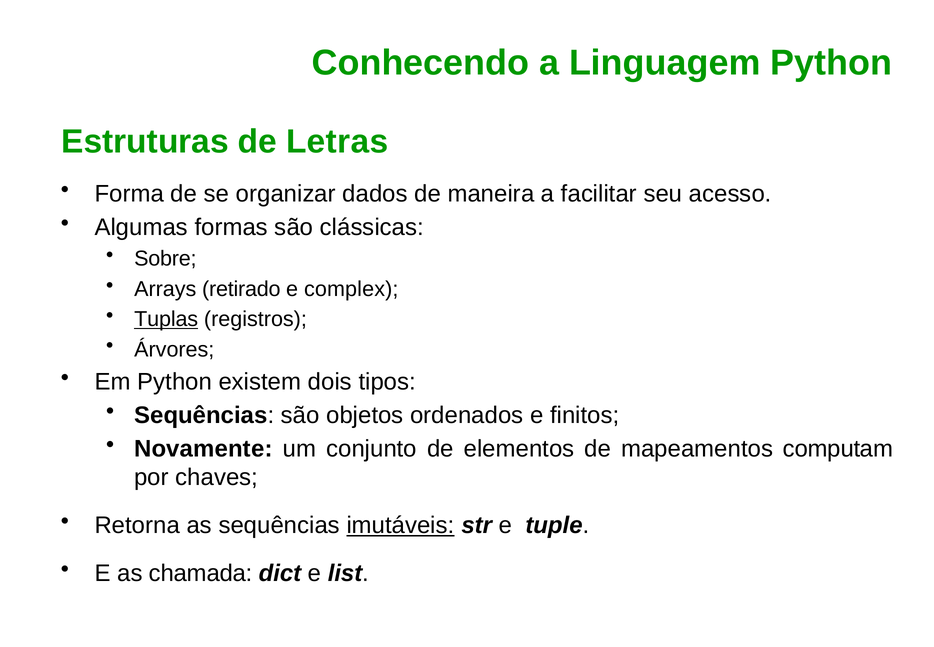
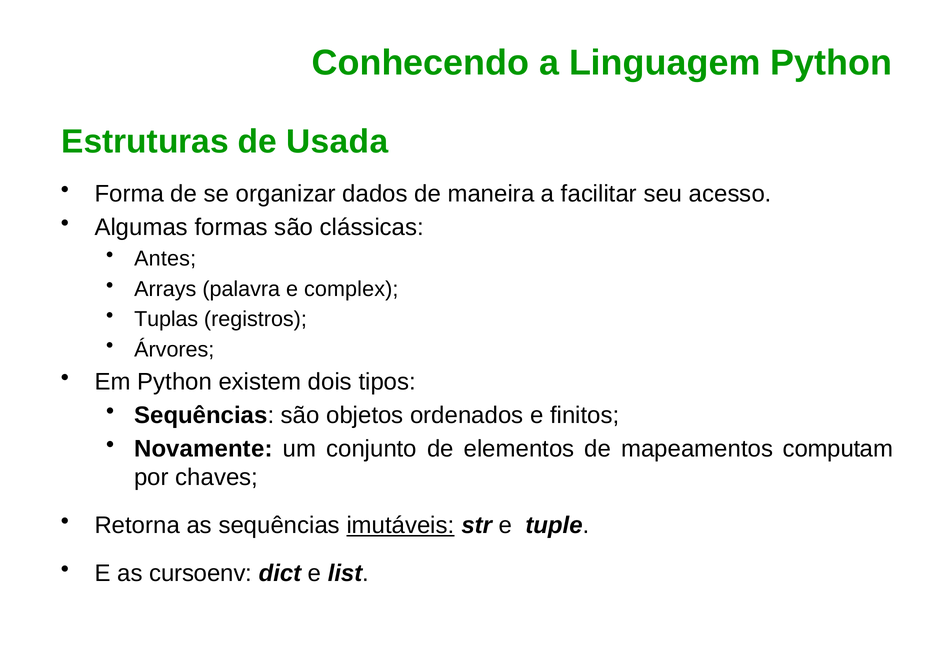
Letras: Letras -> Usada (337, 141)
Sobre: Sobre -> Antes (165, 259)
retirado: retirado -> palavra (241, 289)
Tuplas underline: present -> none (166, 319)
chamada: chamada -> cursoenv (201, 573)
